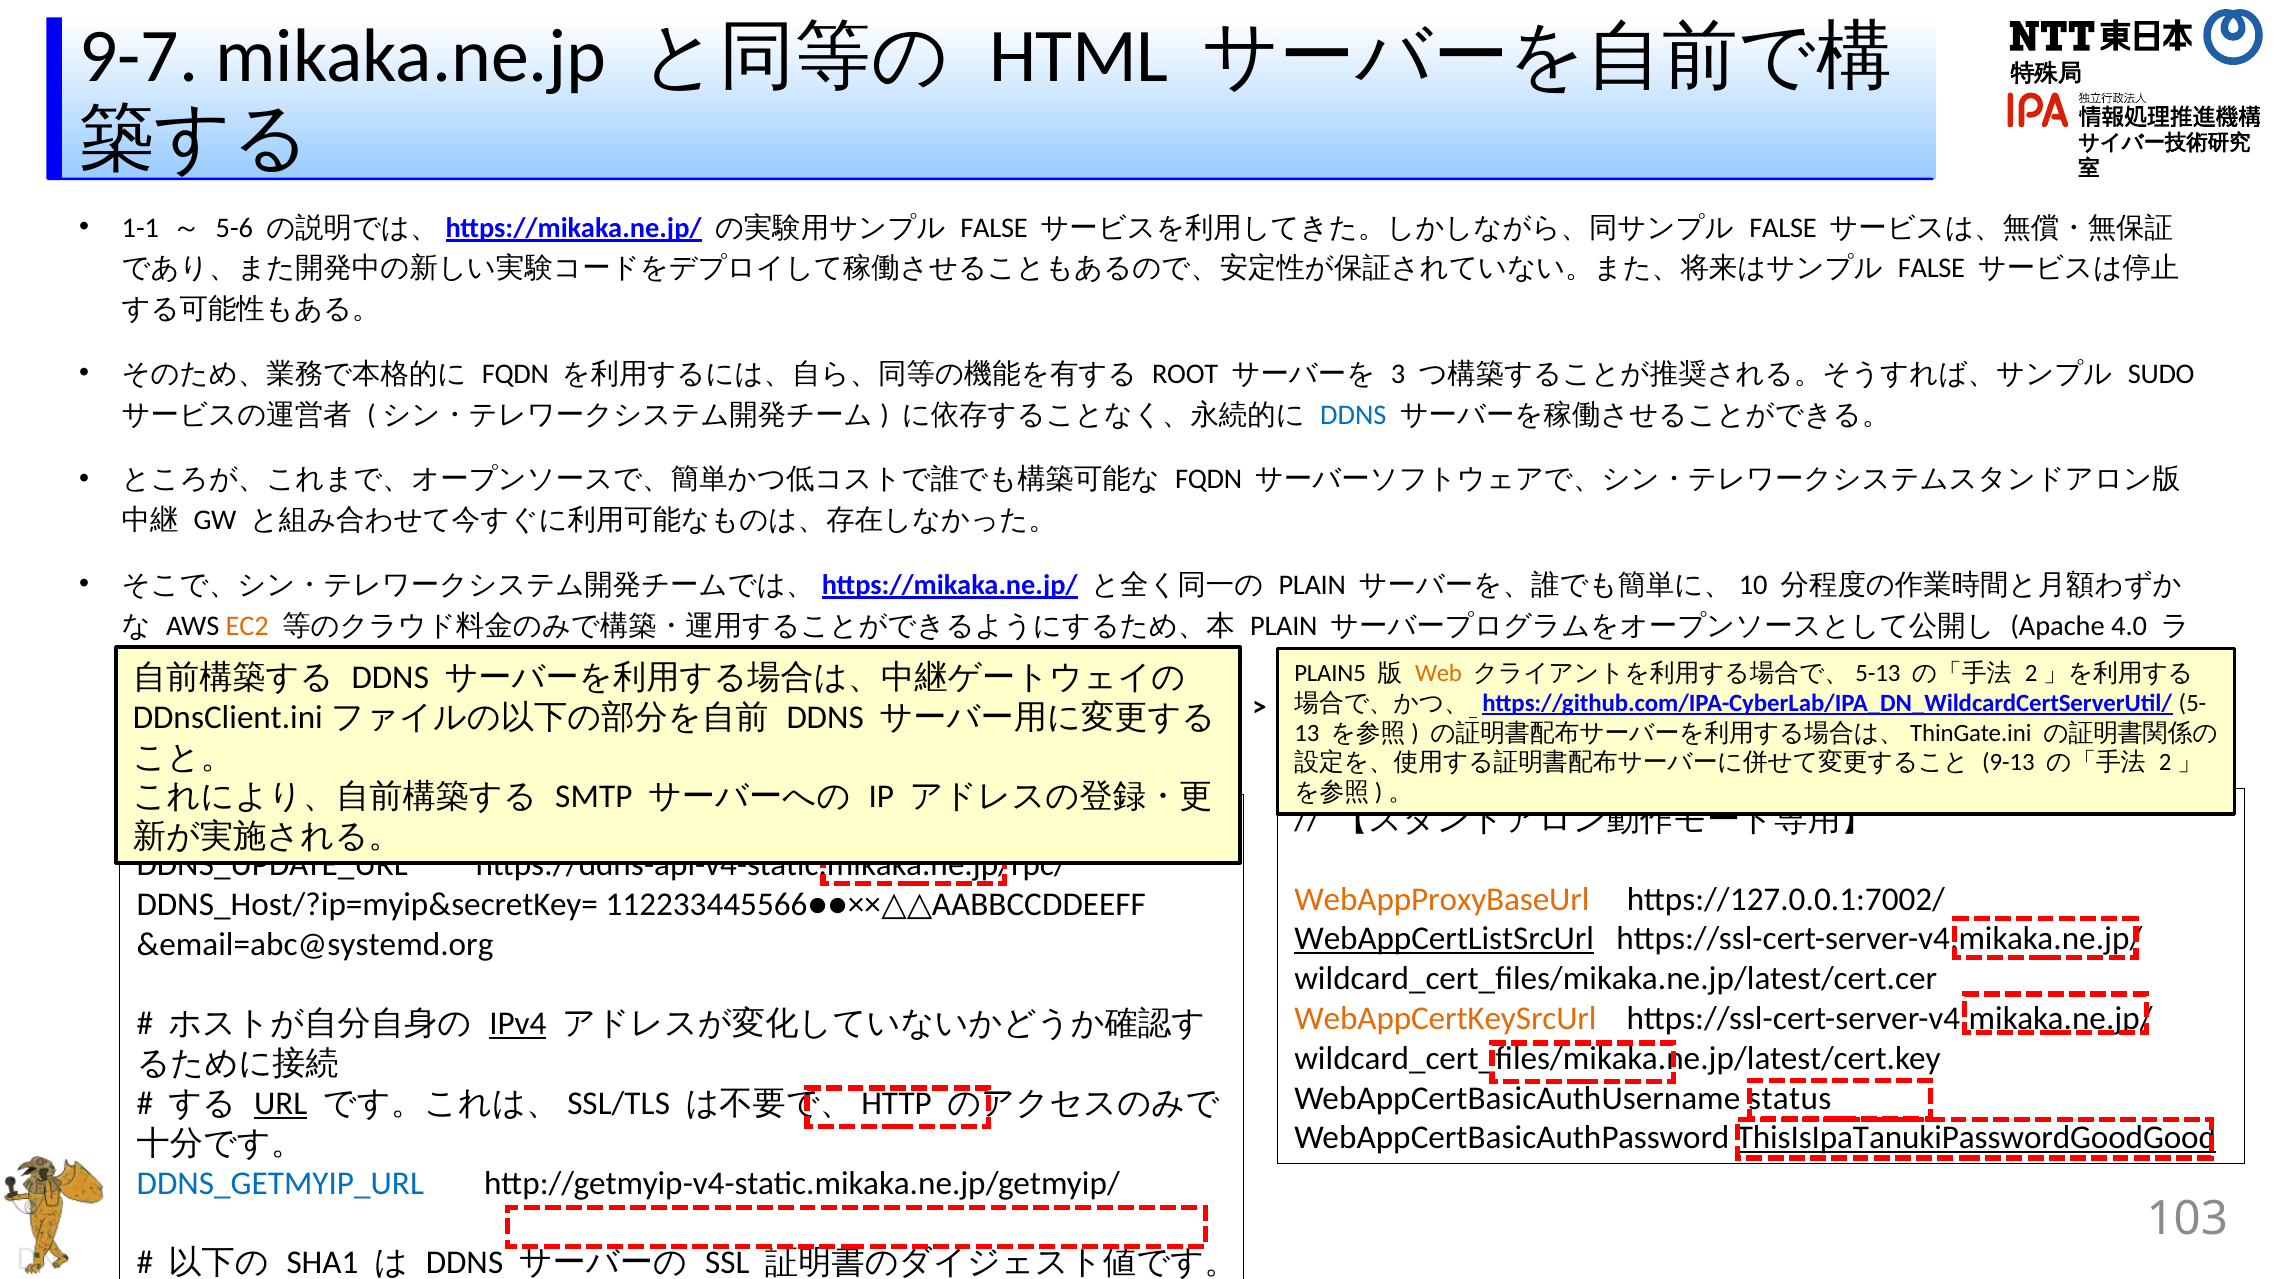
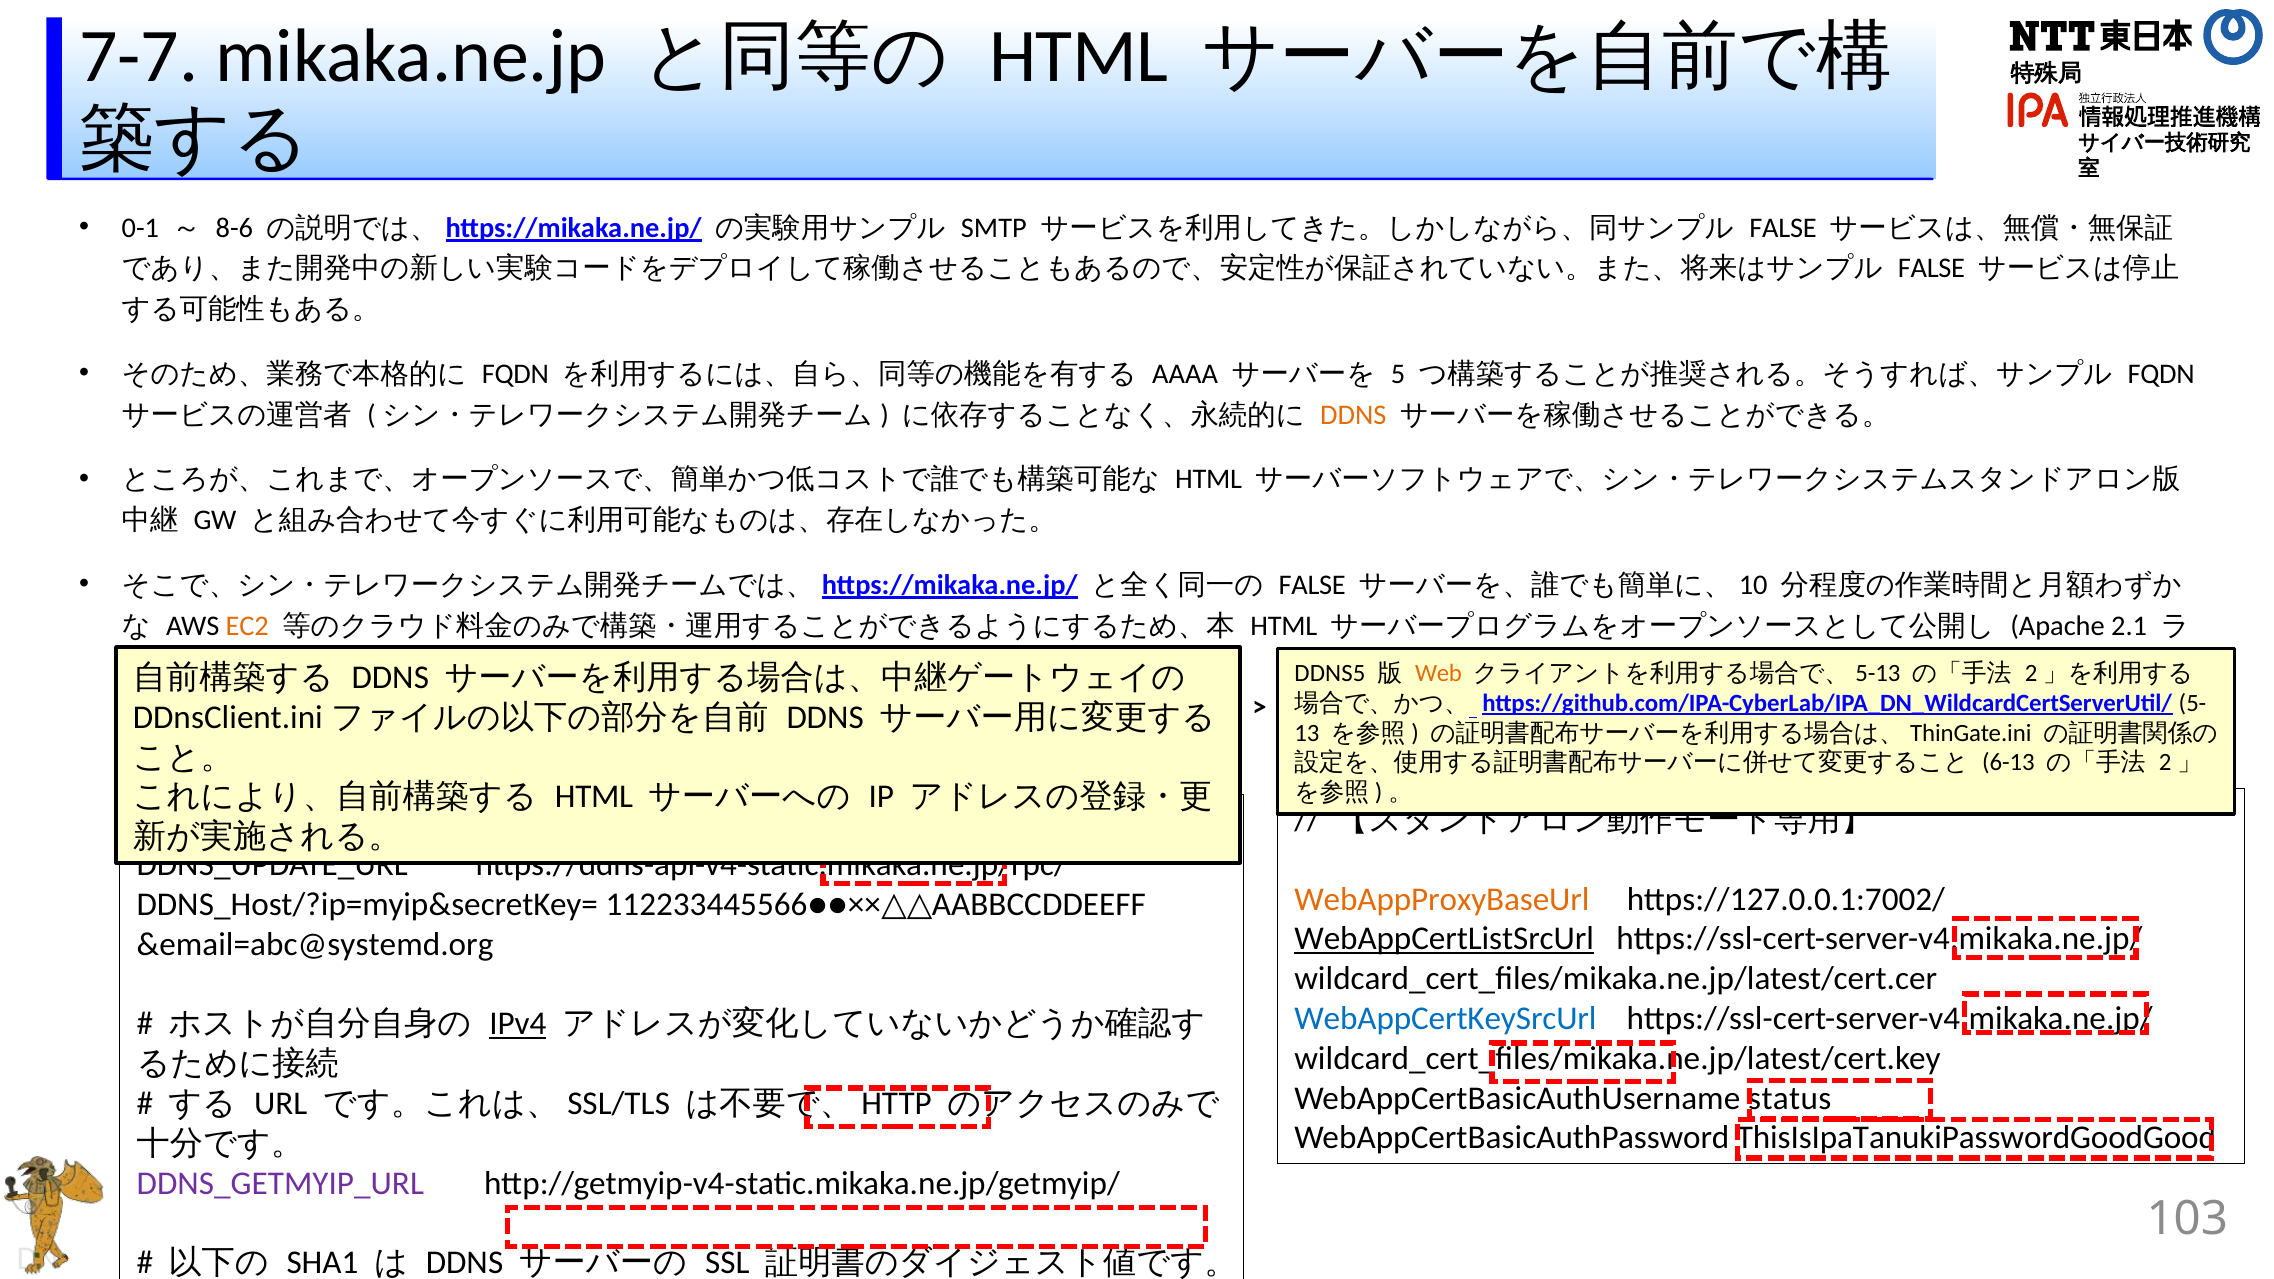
9-7: 9-7 -> 7-7 (139, 57)
1-1: 1-1 -> 0-1 (140, 228)
5-6: 5-6 -> 8-6 (234, 228)
FALSE: FALSE -> SMTP (994, 228)
ROOT: ROOT -> AAAA (1185, 374)
3: 3 -> 5 (1398, 374)
SUDO: SUDO -> FQDN (2161, 374)
DDNS colour: blue -> orange (1353, 415)
FQDN: FQDN -> HTML (1209, 480)
PLAIN: PLAIN -> FALSE (1312, 585)
PLAIN: PLAIN -> HTML (1284, 626)
4.0: 4.0 -> 2.1 (2129, 626)
PLAIN5: PLAIN5 -> DDNS5 (1330, 673)
9-13: 9-13 -> 6-13 (2008, 763)
SMTP: SMTP -> HTML (594, 797)
WebAppCertKeySrcUrl colour: orange -> blue (1445, 1019)
URL underline: present -> none (281, 1104)
ThisIsIpaTanukiPasswordGoodGood underline: present -> none (1976, 1138)
DDNS_GETMYIP_URL colour: blue -> purple (280, 1183)
